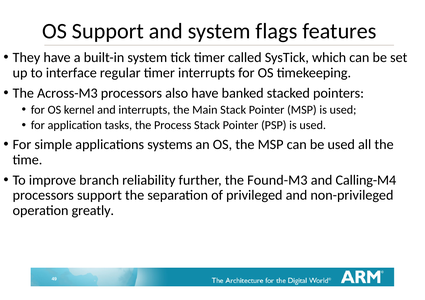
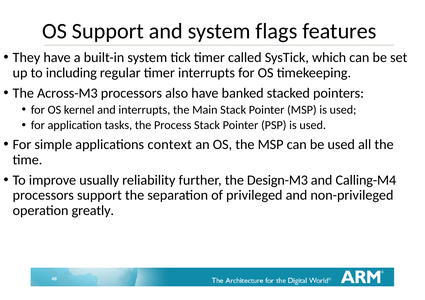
interface: interface -> including (71, 73)
systems: systems -> context (170, 145)
branch: branch -> usually (99, 180)
Found-M3: Found-M3 -> Design-M3 (277, 180)
